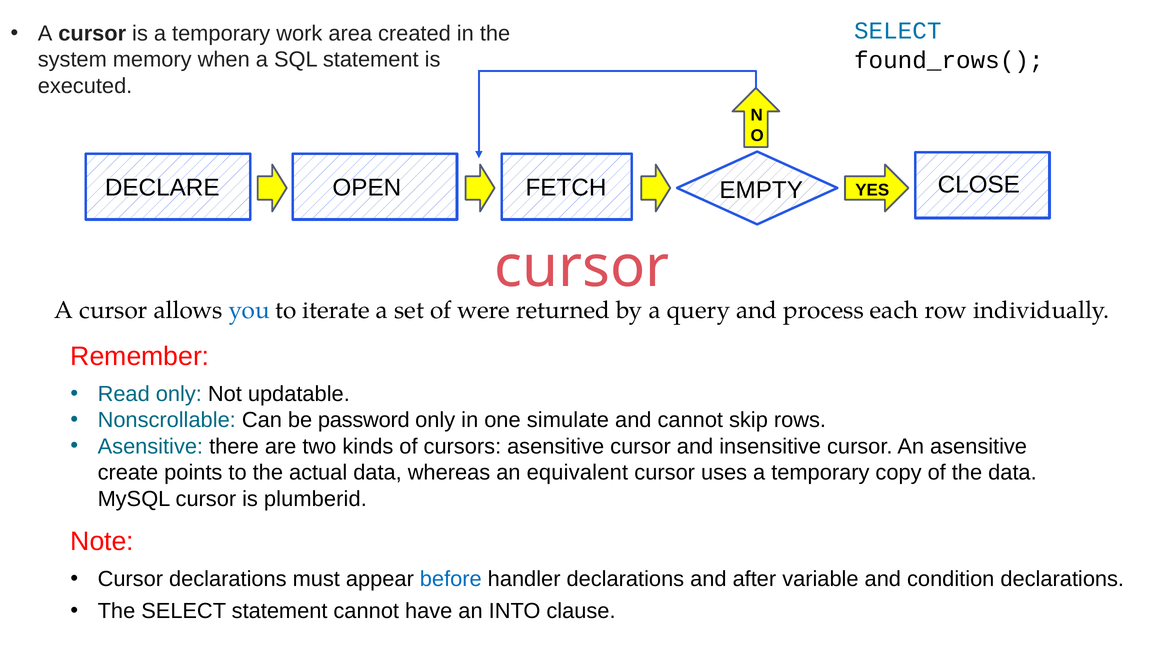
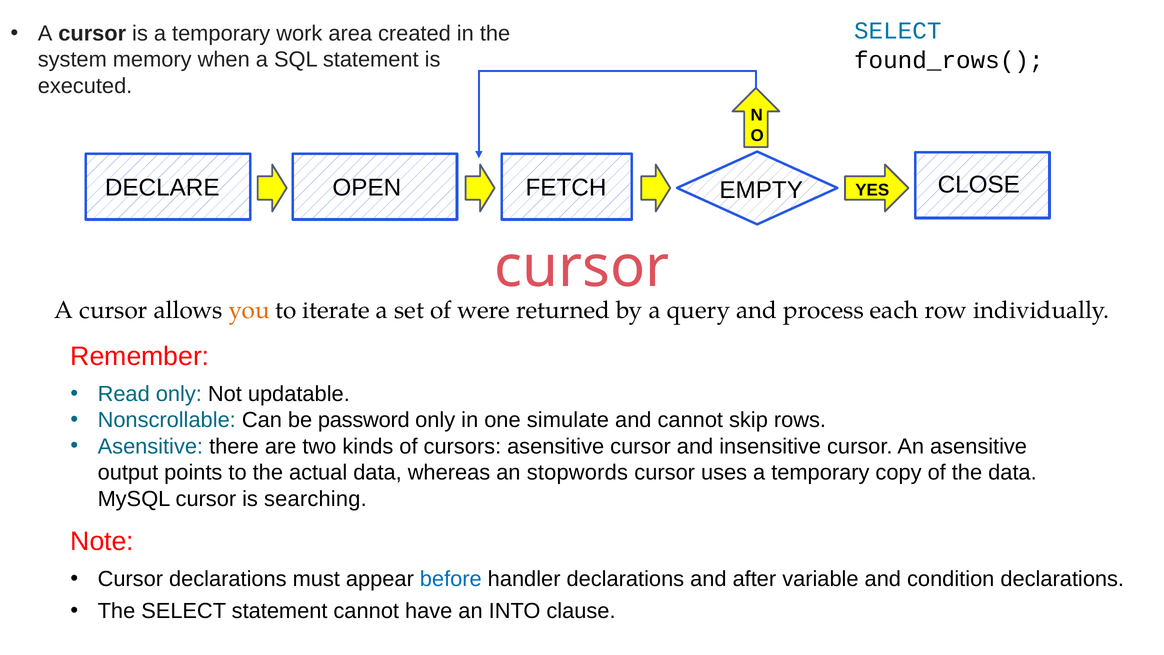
you colour: blue -> orange (249, 310)
create: create -> output (128, 472)
equivalent: equivalent -> stopwords (577, 472)
plumberid: plumberid -> searching (315, 499)
